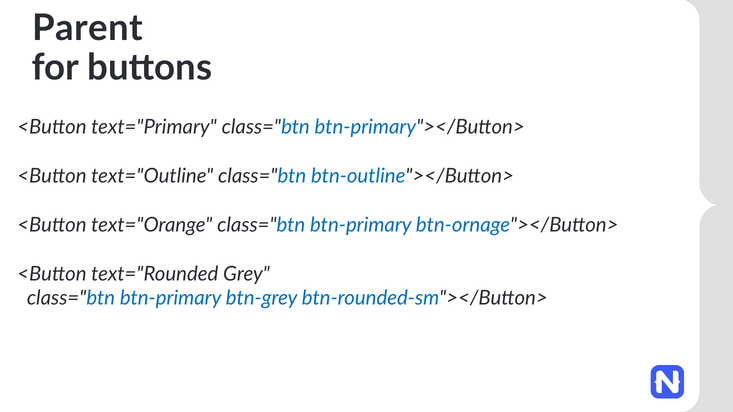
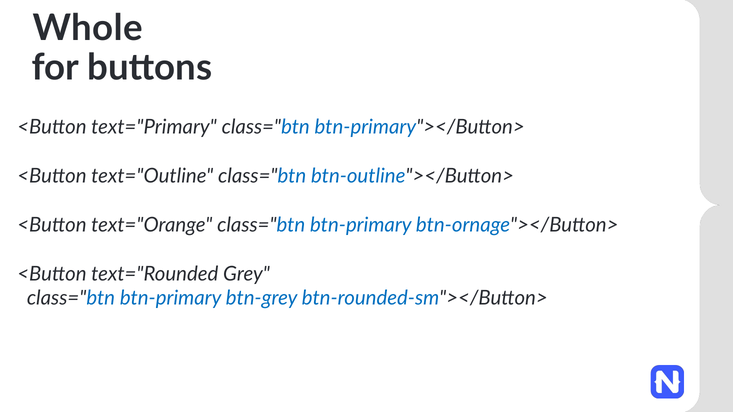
Parent: Parent -> Whole (88, 28)
